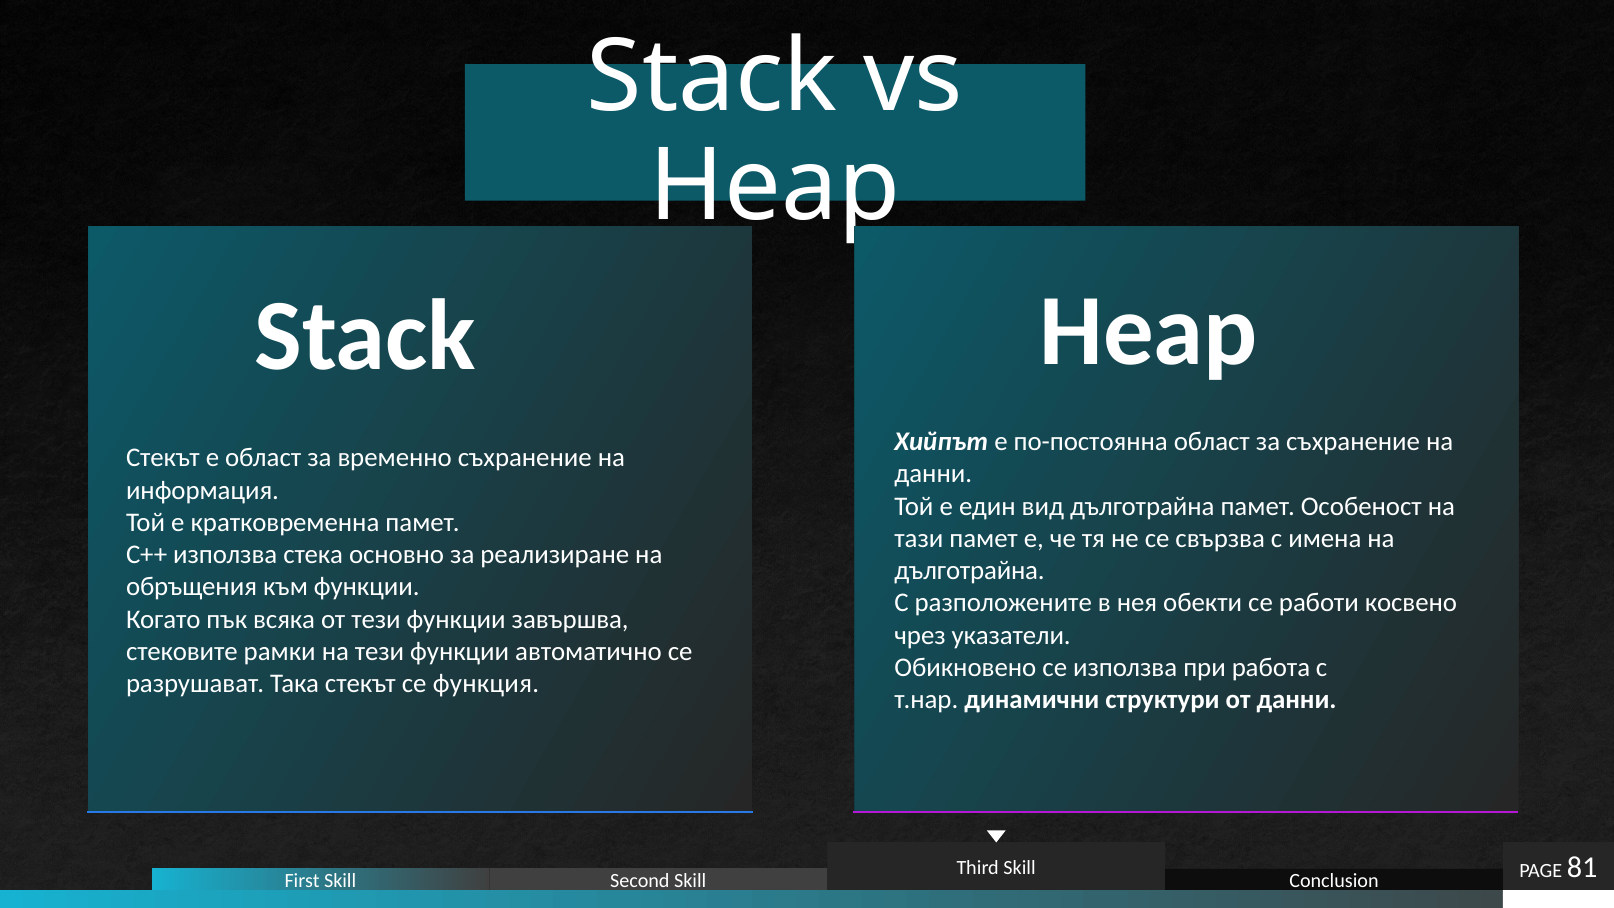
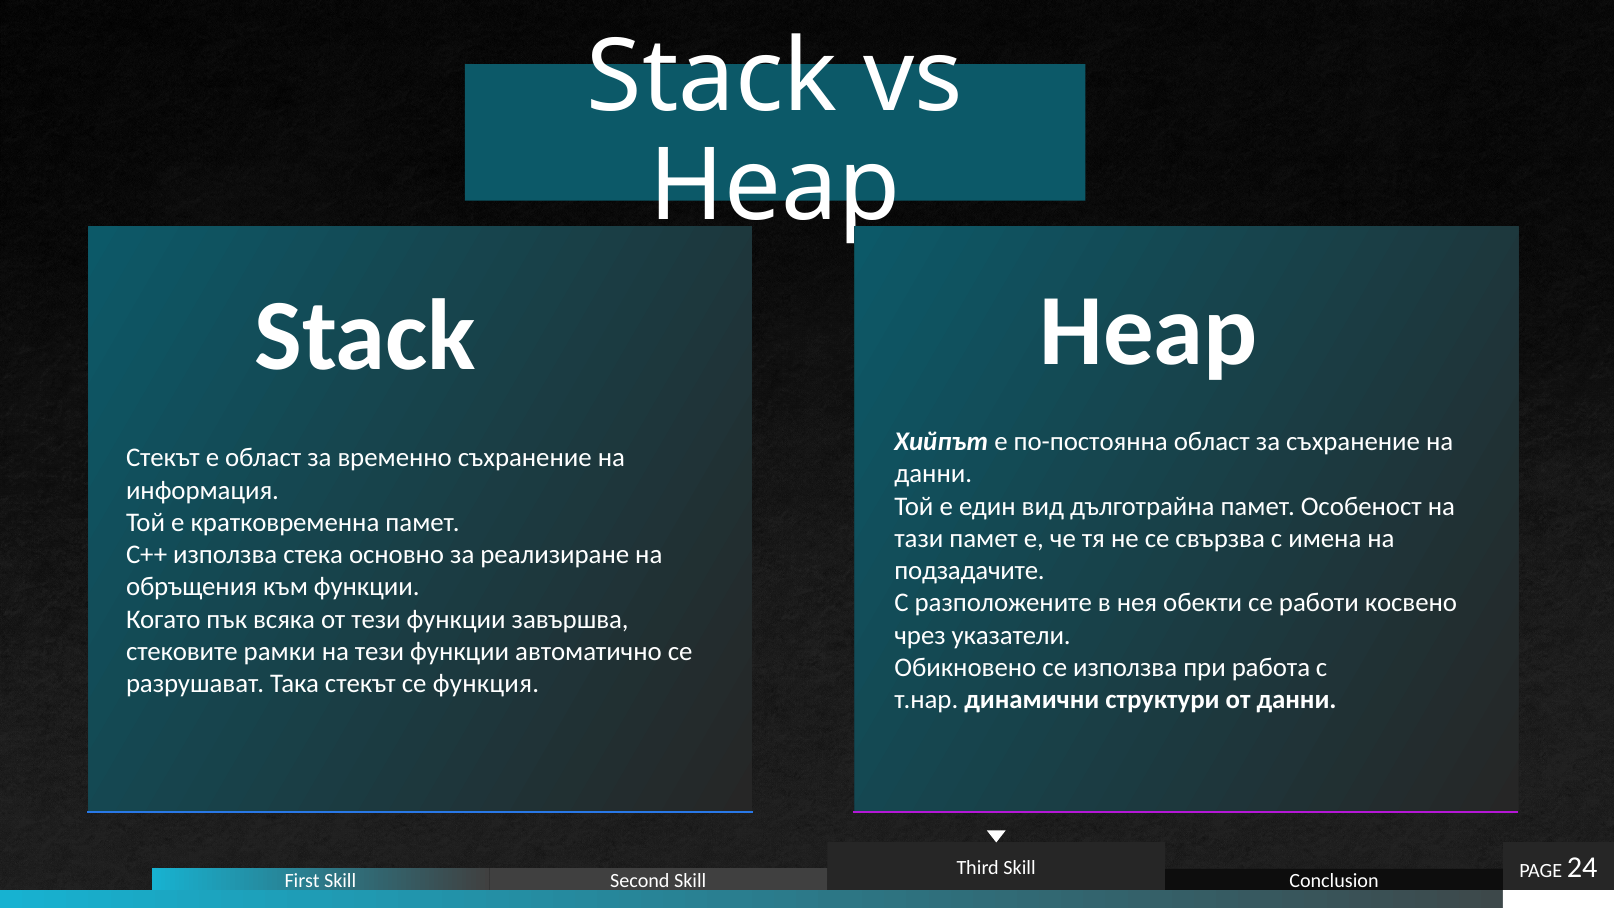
дълготрайна: дълготрайна -> подзадачите (970, 571)
81: 81 -> 24 (1582, 868)
